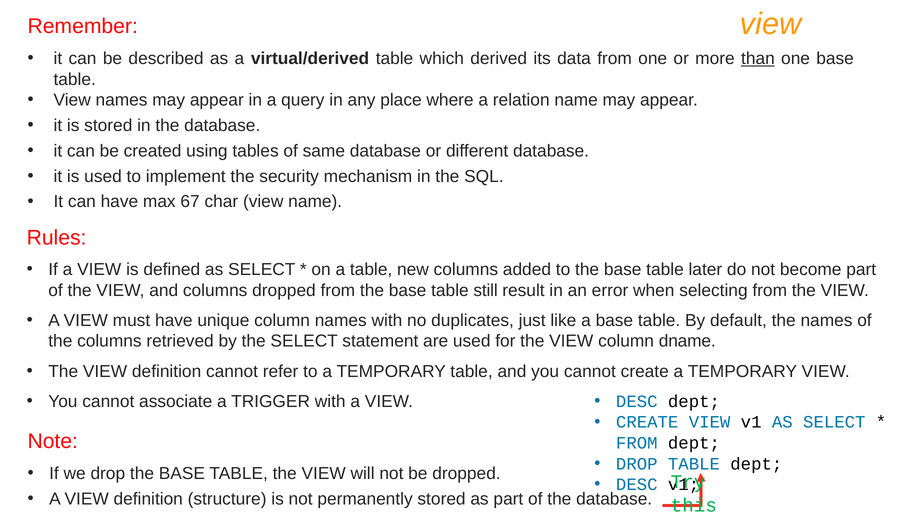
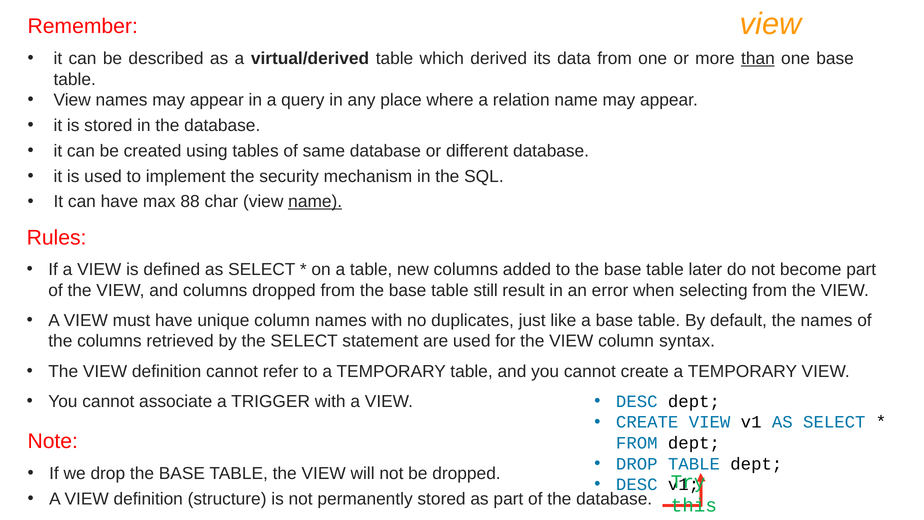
67: 67 -> 88 (190, 202)
name underline: none -> present (315, 202)
dname: dname -> syntax (687, 341)
